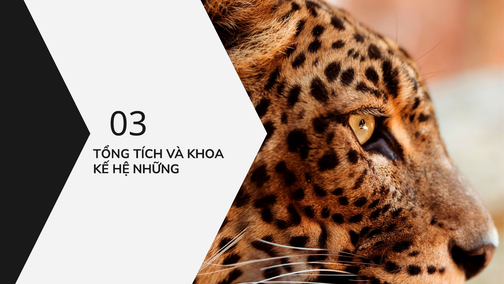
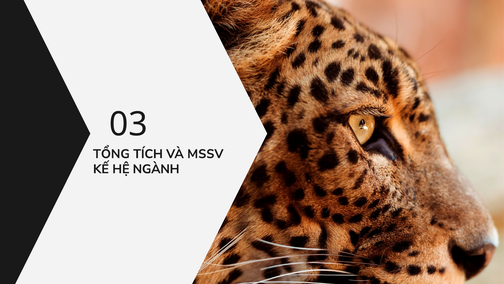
KHOA: KHOA -> MSSV (205, 154)
NHỮNG: NHỮNG -> NGÀNH (156, 169)
